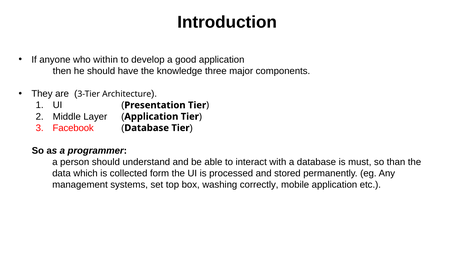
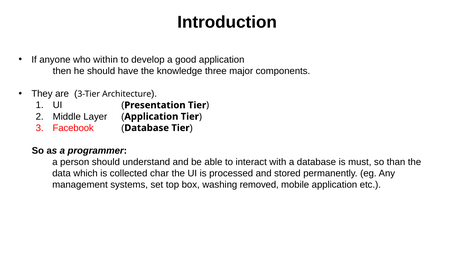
form: form -> char (159, 174)
correctly: correctly -> removed (259, 185)
